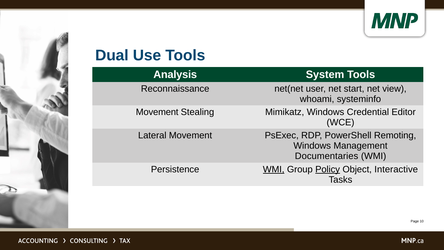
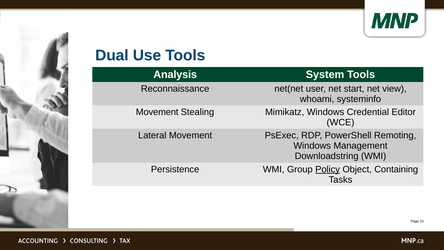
Documentaries: Documentaries -> Downloadstring (327, 156)
WMI underline: present -> none (274, 169)
Interactive: Interactive -> Containing (396, 169)
